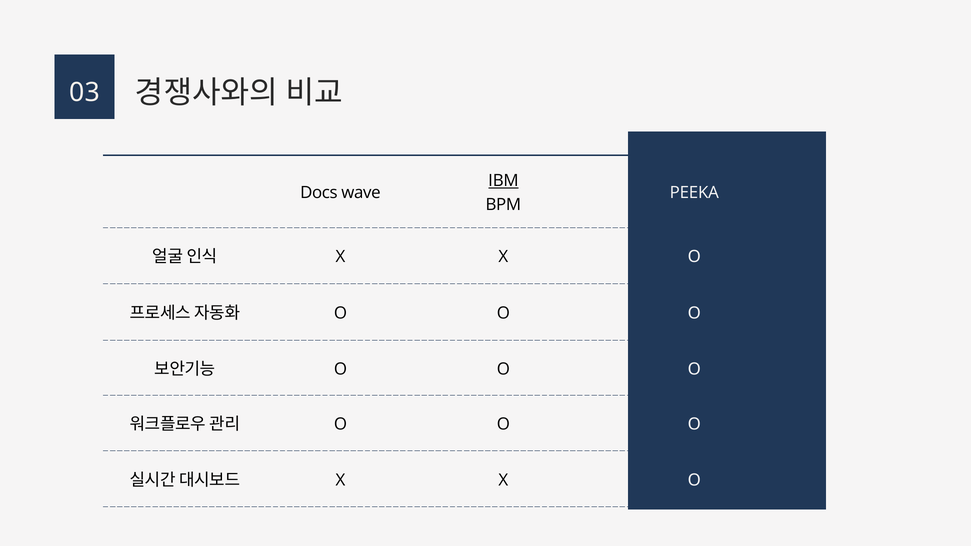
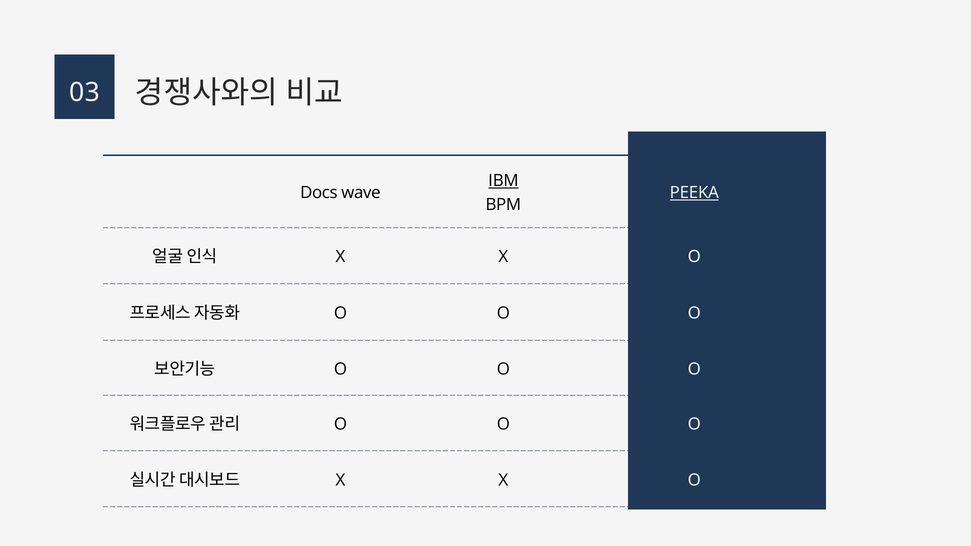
PEEKA underline: none -> present (694, 193)
